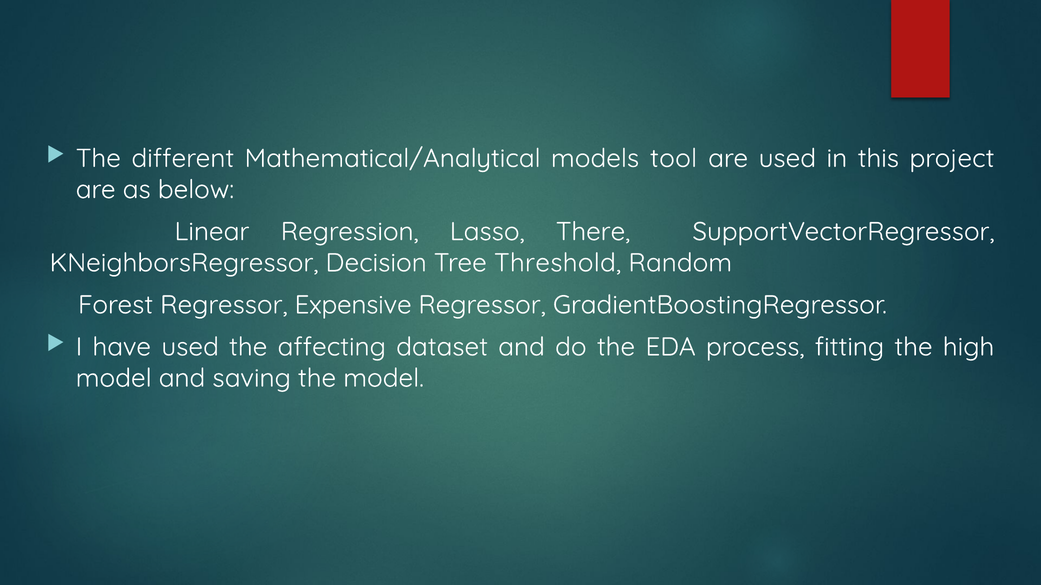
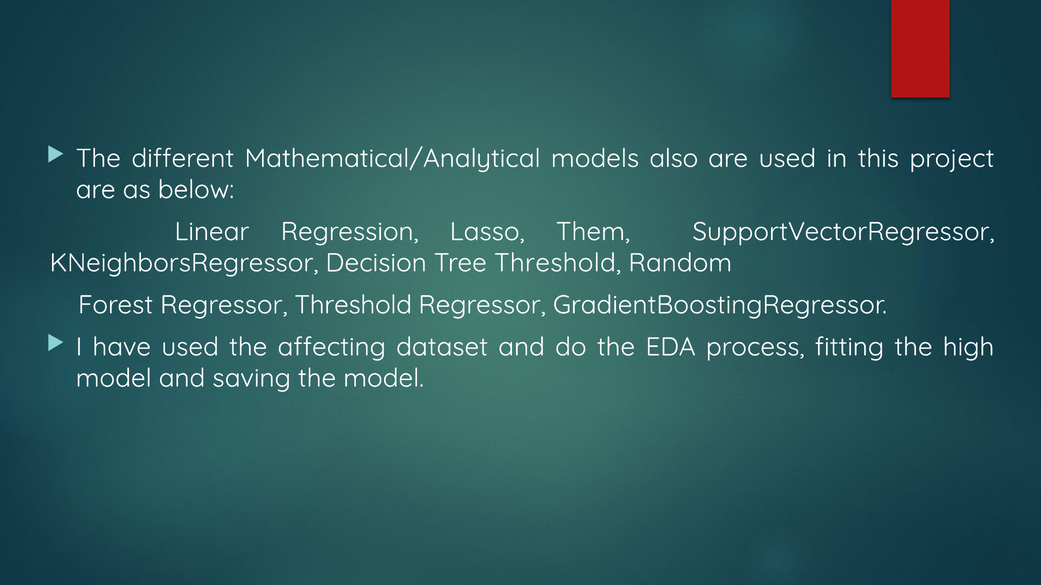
tool: tool -> also (674, 159)
There: There -> Them (593, 232)
Regressor Expensive: Expensive -> Threshold (353, 305)
